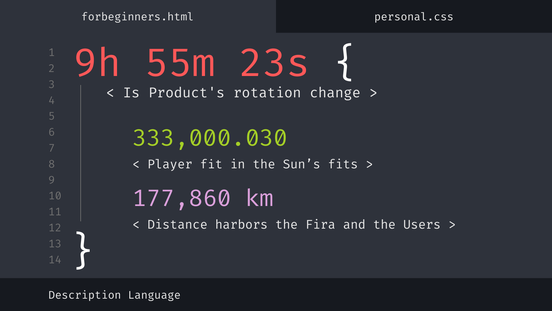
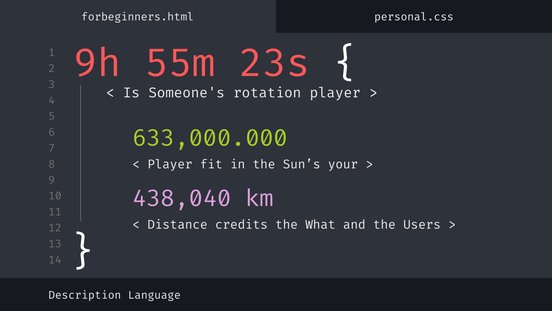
Product's: Product's -> Someone's (187, 93)
rotation change: change -> player (335, 93)
333,000.030: 333,000.030 -> 633,000.000 (210, 138)
fits: fits -> your (343, 164)
177,860: 177,860 -> 438,040 (182, 198)
harbors: harbors -> credits (241, 224)
Fira: Fira -> What (320, 224)
